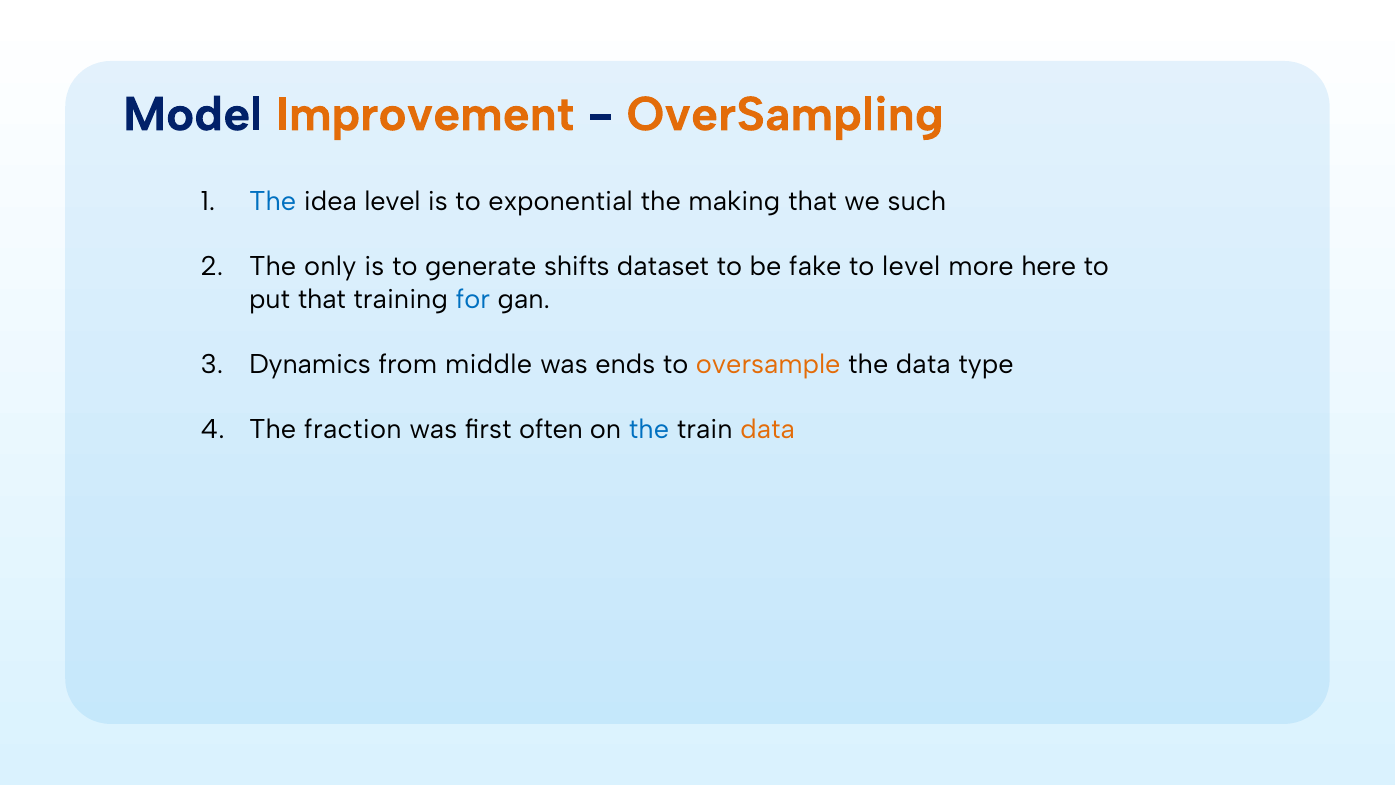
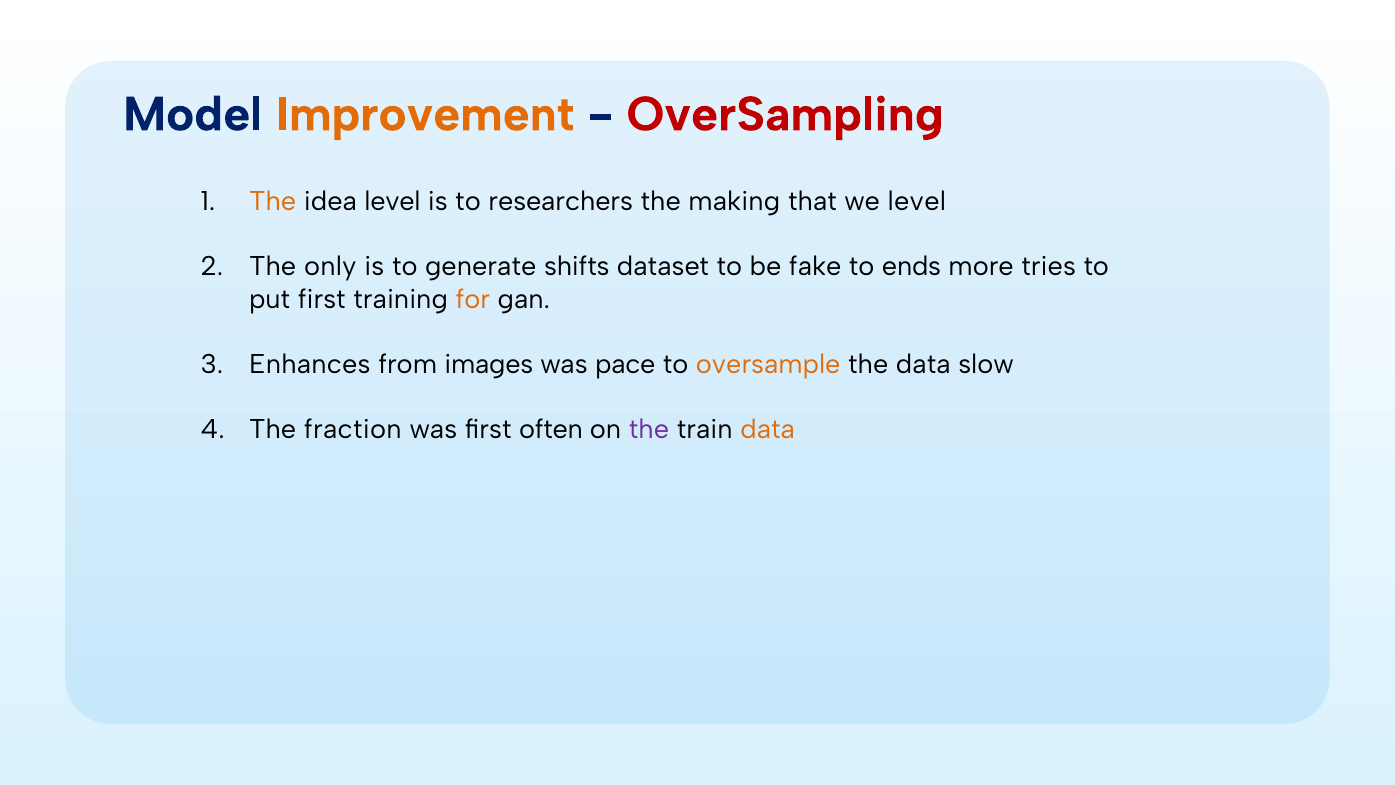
OverSampling colour: orange -> red (785, 114)
The colour: blue -> orange (273, 201)
exponential: exponential -> researchers (561, 201)
we such: such -> level (917, 201)
to level: level -> ends (912, 267)
here: here -> tries (1049, 267)
put that: that -> first (322, 299)
for colour: blue -> orange (473, 299)
Dynamics: Dynamics -> Enhances (310, 364)
middle: middle -> images (489, 364)
ends: ends -> pace (625, 364)
type: type -> slow (986, 364)
the colour: blue -> purple (649, 429)
